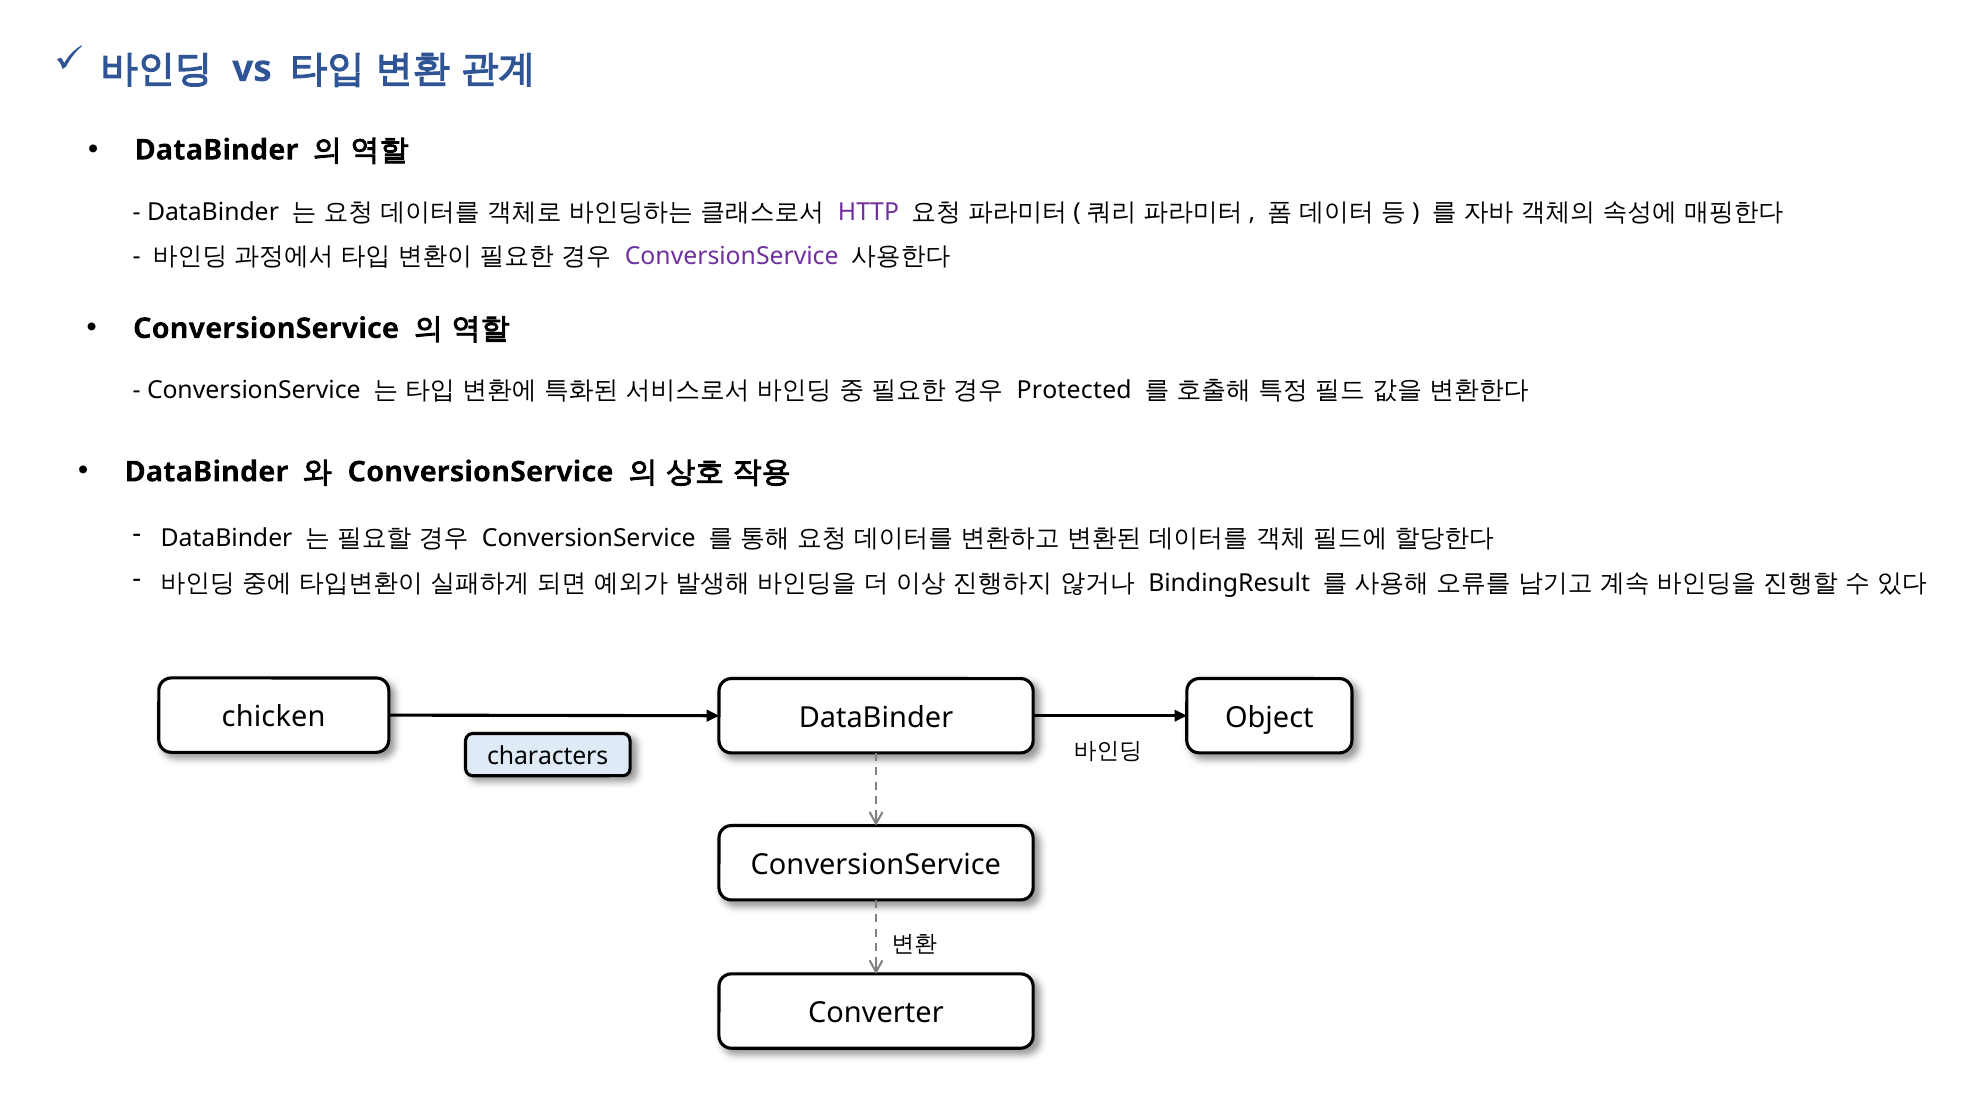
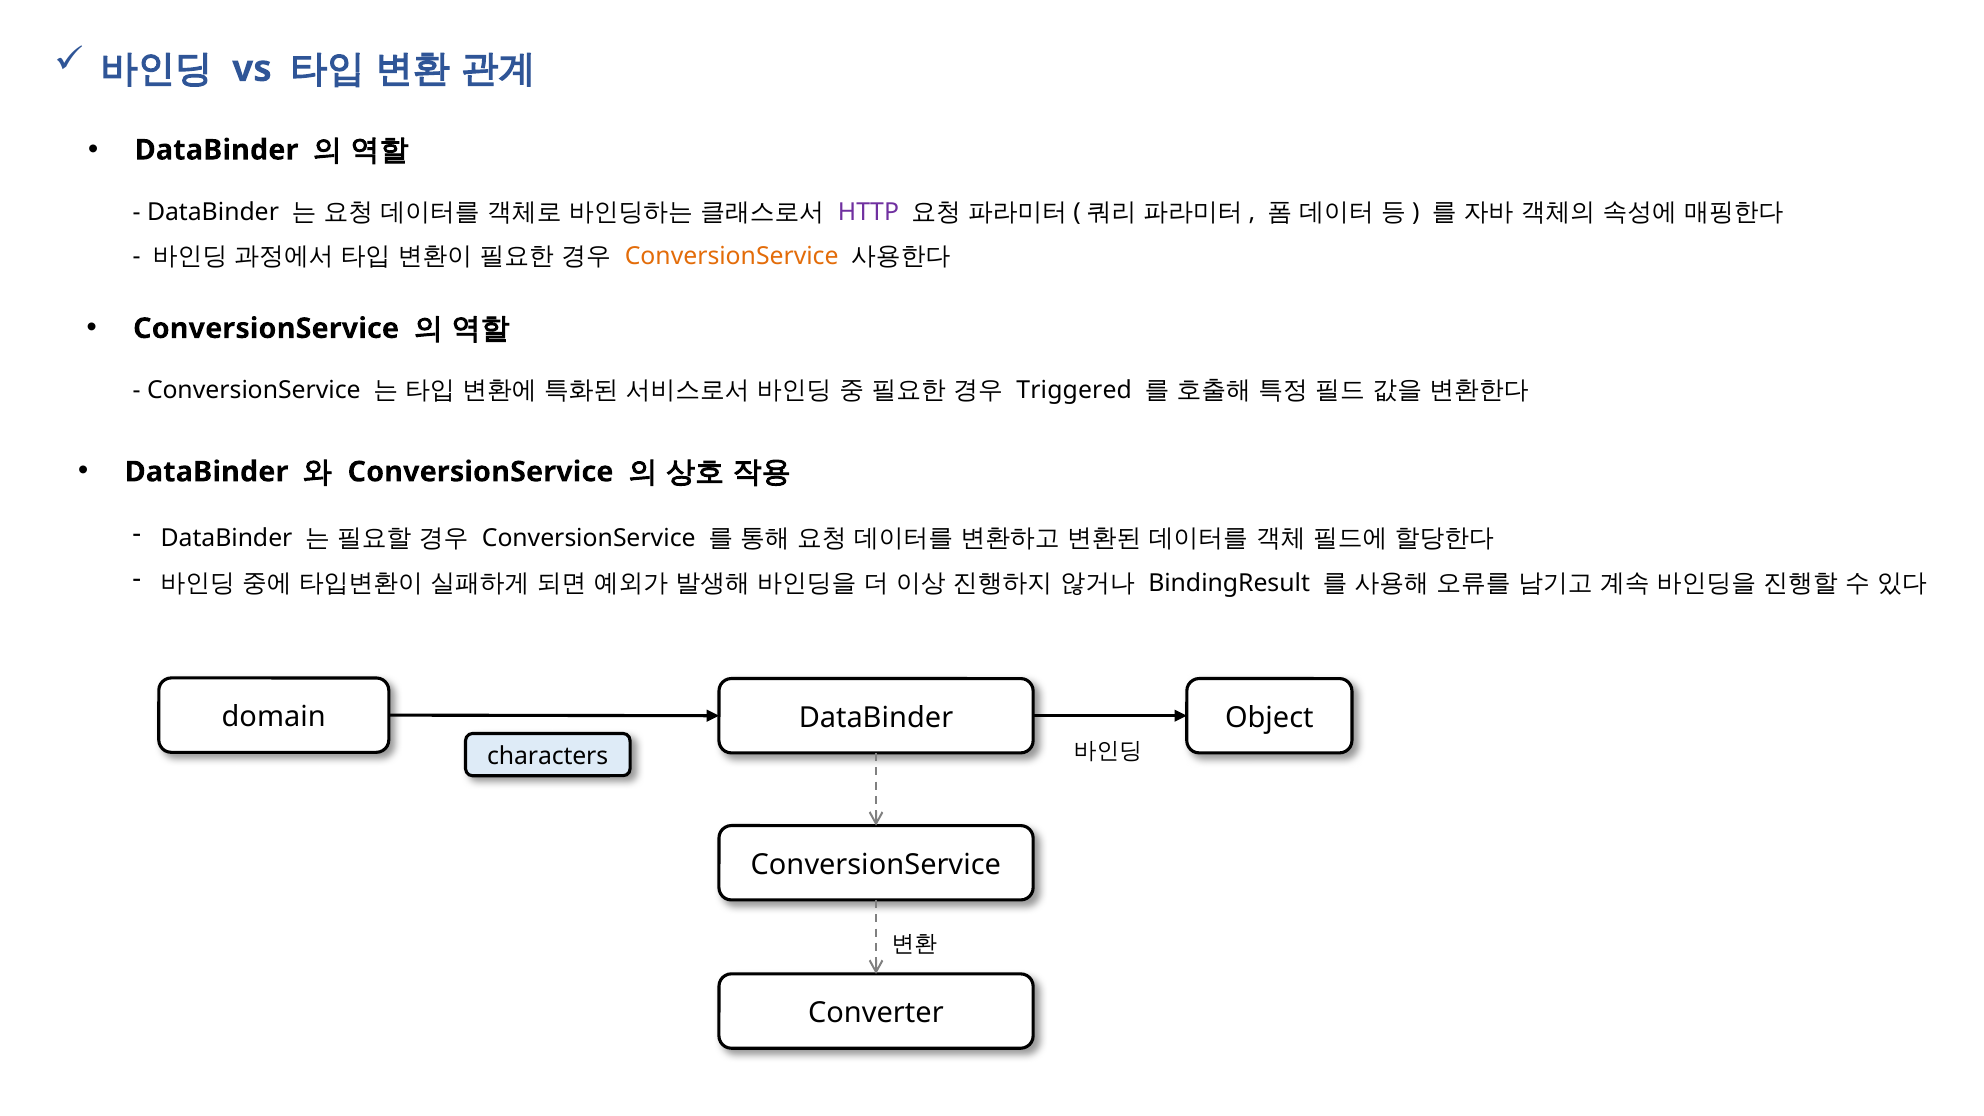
ConversionService colour: purple -> orange (732, 257)
Protected: Protected -> Triggered (1074, 391)
chicken: chicken -> domain (274, 717)
